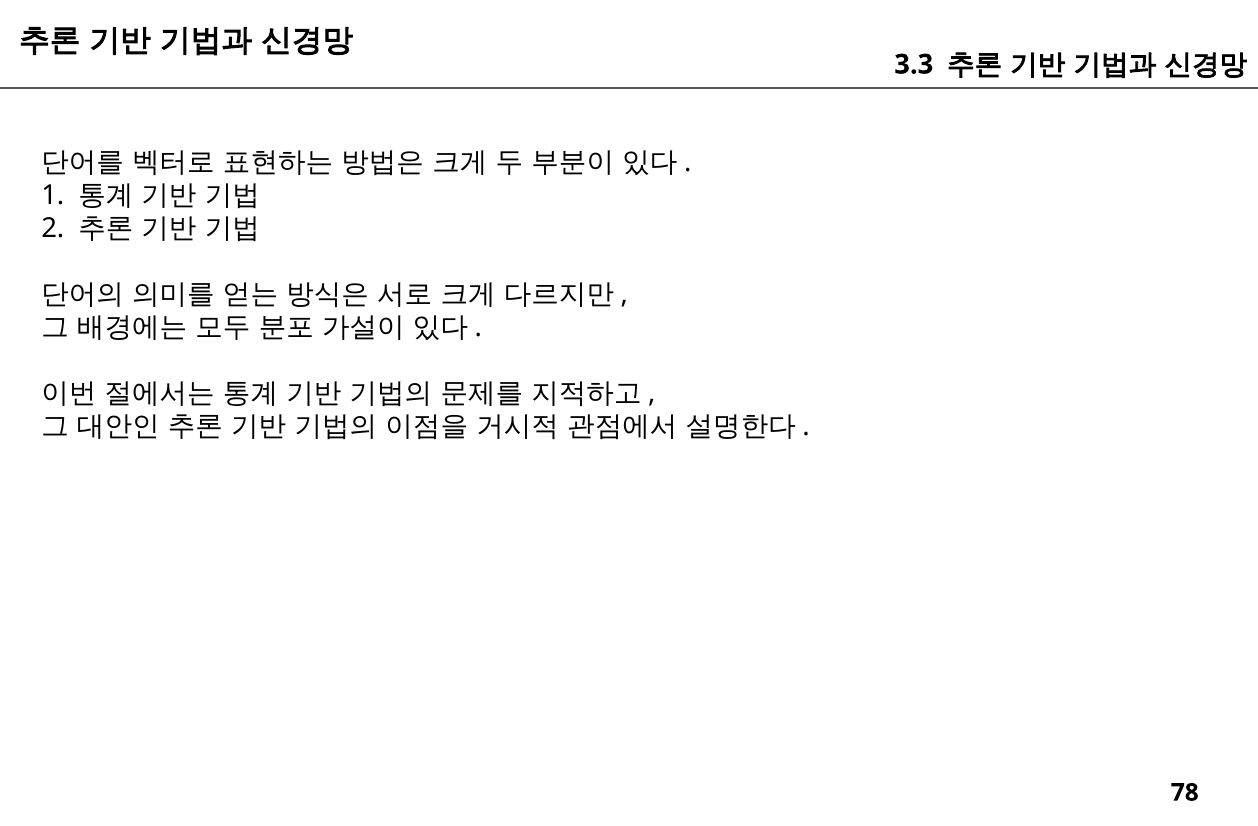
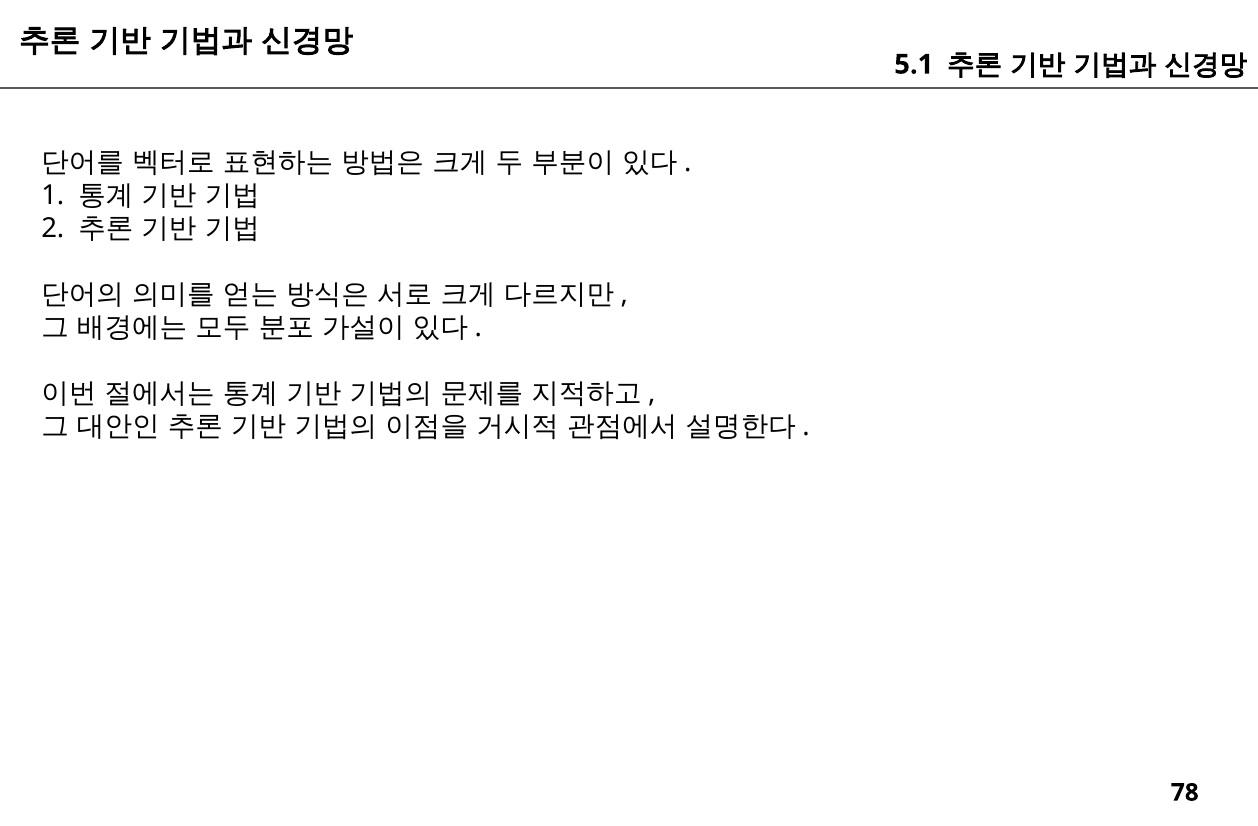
3.3: 3.3 -> 5.1 (914, 64)
